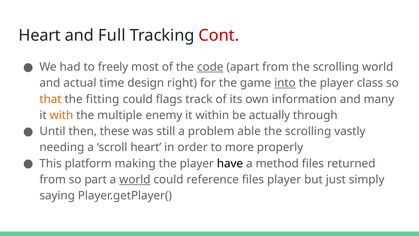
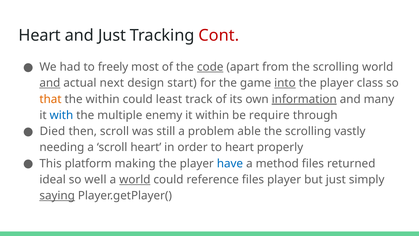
and Full: Full -> Just (112, 35)
and underline: none -> present (50, 83)
time: time -> next (112, 83)
right: right -> start (182, 83)
the fitting: fitting -> within (103, 99)
flags: flags -> least (169, 99)
information underline: none -> present (304, 99)
with colour: orange -> blue (61, 115)
actually: actually -> require (269, 115)
Until: Until -> Died (52, 131)
then these: these -> scroll (115, 131)
to more: more -> heart (239, 147)
have colour: black -> blue (230, 163)
from: from -> ideal (53, 179)
part: part -> well (95, 179)
saying underline: none -> present (57, 195)
